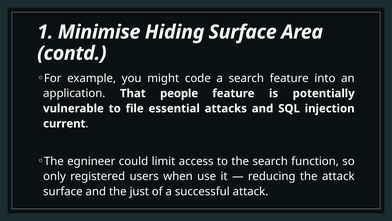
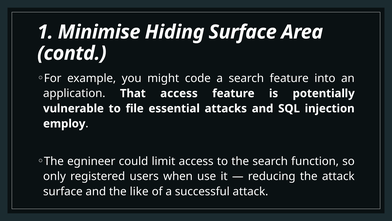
That people: people -> access (179, 93)
current: current -> employ (64, 123)
just: just -> like (139, 191)
